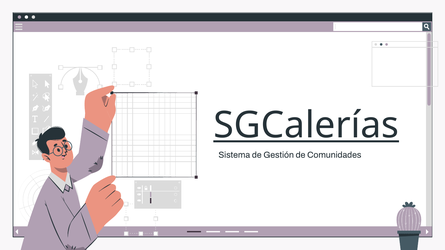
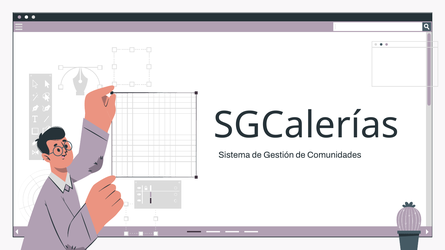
SGCalerías underline: present -> none (306, 126)
